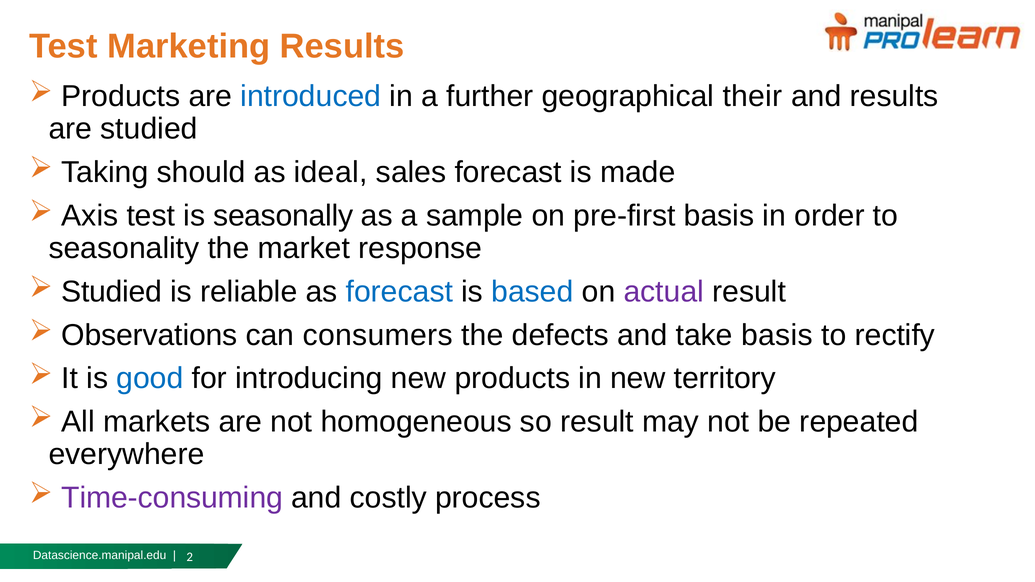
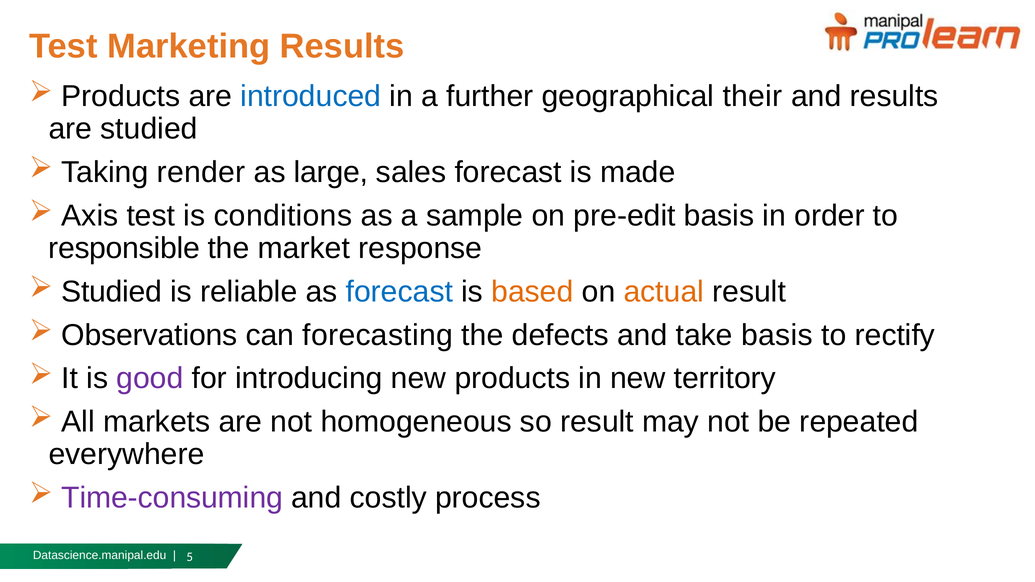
should: should -> render (201, 172)
ideal: ideal -> large (331, 172)
seasonally: seasonally -> conditions (283, 216)
pre-first: pre-first -> pre-edit (625, 216)
seasonality: seasonality -> responsible (124, 248)
based colour: blue -> orange (532, 292)
actual colour: purple -> orange (664, 292)
consumers: consumers -> forecasting (378, 335)
good colour: blue -> purple (150, 379)
2: 2 -> 5 (190, 557)
